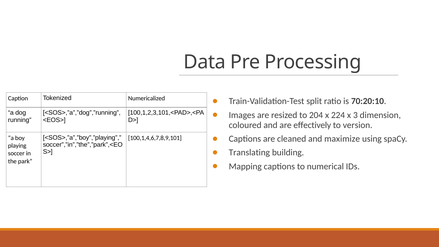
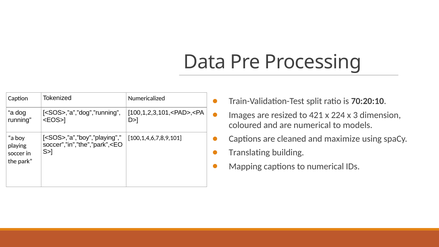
204: 204 -> 421 (316, 115)
are effectively: effectively -> numerical (312, 125)
version: version -> models (358, 125)
